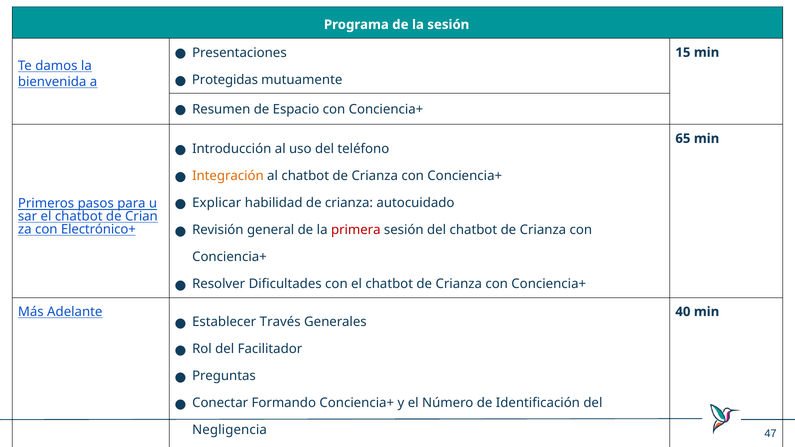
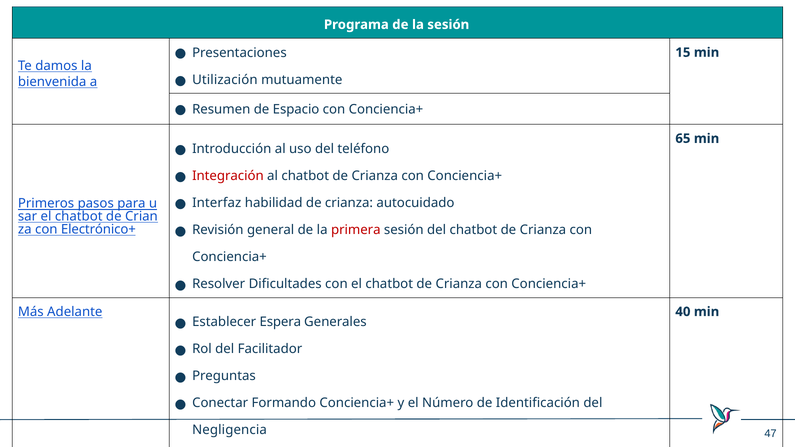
Protegidas: Protegidas -> Utilización (225, 80)
Integración colour: orange -> red (228, 176)
Explicar: Explicar -> Interfaz (217, 203)
Través: Través -> Espera (280, 322)
